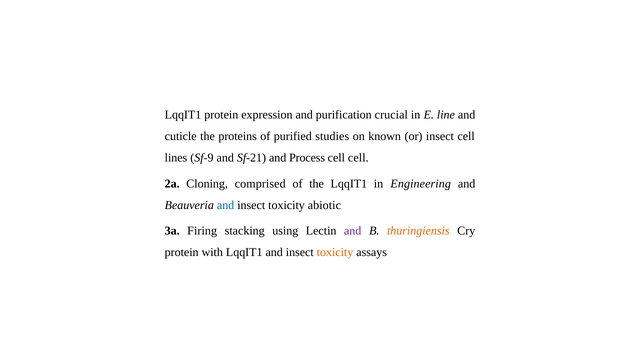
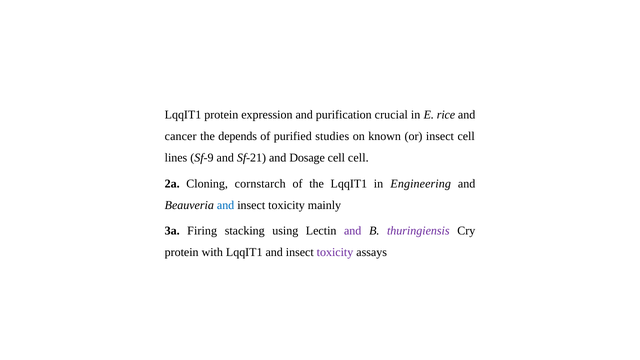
line: line -> rice (446, 115)
cuticle: cuticle -> cancer (181, 136)
proteins: proteins -> depends (238, 136)
Process: Process -> Dosage (307, 158)
comprised: comprised -> cornstarch (260, 184)
abiotic: abiotic -> mainly (324, 205)
thuringiensis colour: orange -> purple (418, 231)
toxicity colour: orange -> purple (335, 252)
